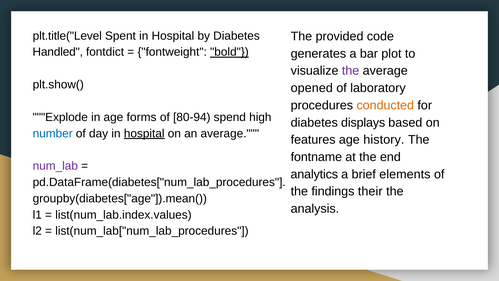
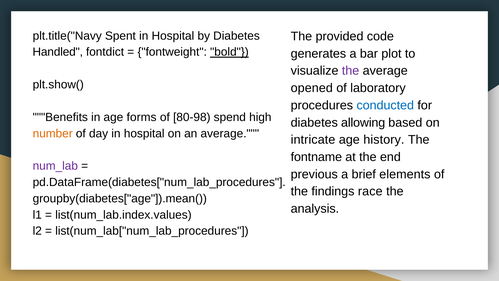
plt.title("Level: plt.title("Level -> plt.title("Navy (67, 36)
conducted colour: orange -> blue (385, 105)
Explode: Explode -> Benefits (60, 117)
80-94: 80-94 -> 80-98 (192, 117)
displays: displays -> allowing (363, 122)
number colour: blue -> orange (53, 133)
hospital underline: present -> none (144, 133)
features: features -> intricate (313, 140)
analytics: analytics -> previous (314, 174)
their: their -> race (370, 191)
